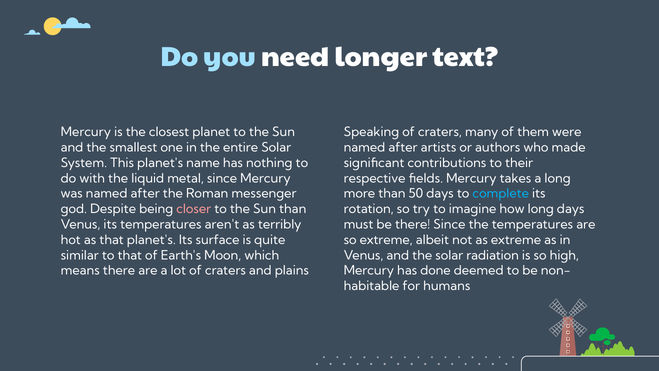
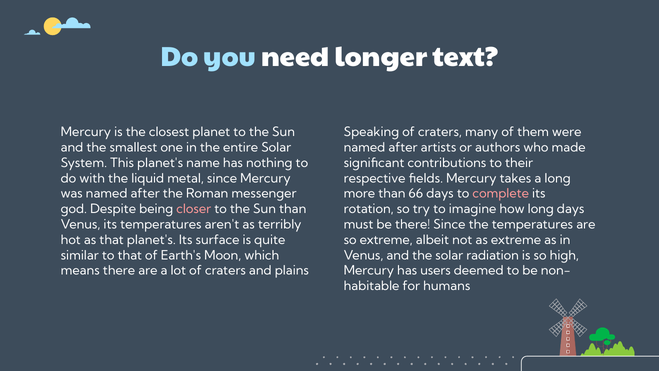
50: 50 -> 66 (416, 194)
complete colour: light blue -> pink (501, 194)
done: done -> users (435, 271)
